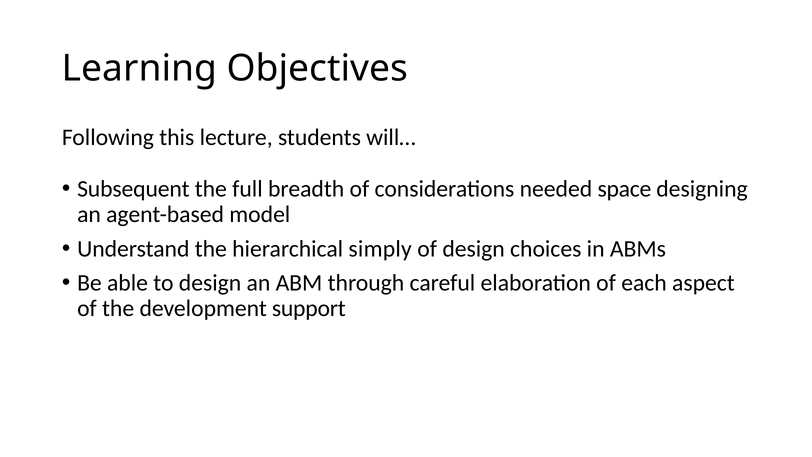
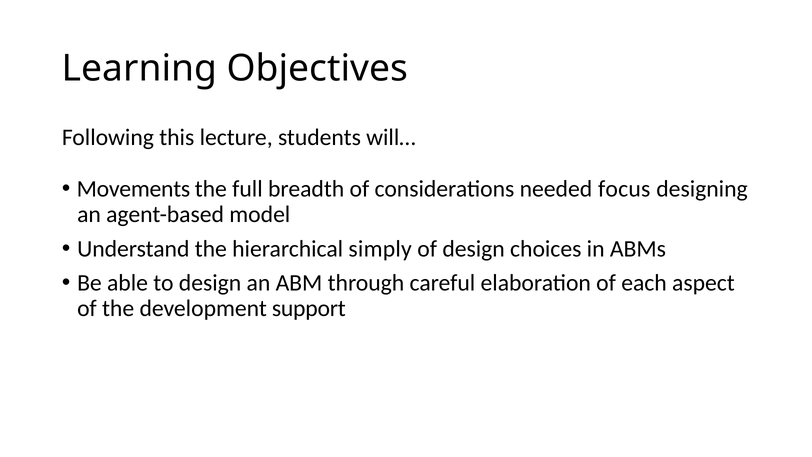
Subsequent: Subsequent -> Movements (133, 189)
space: space -> focus (624, 189)
